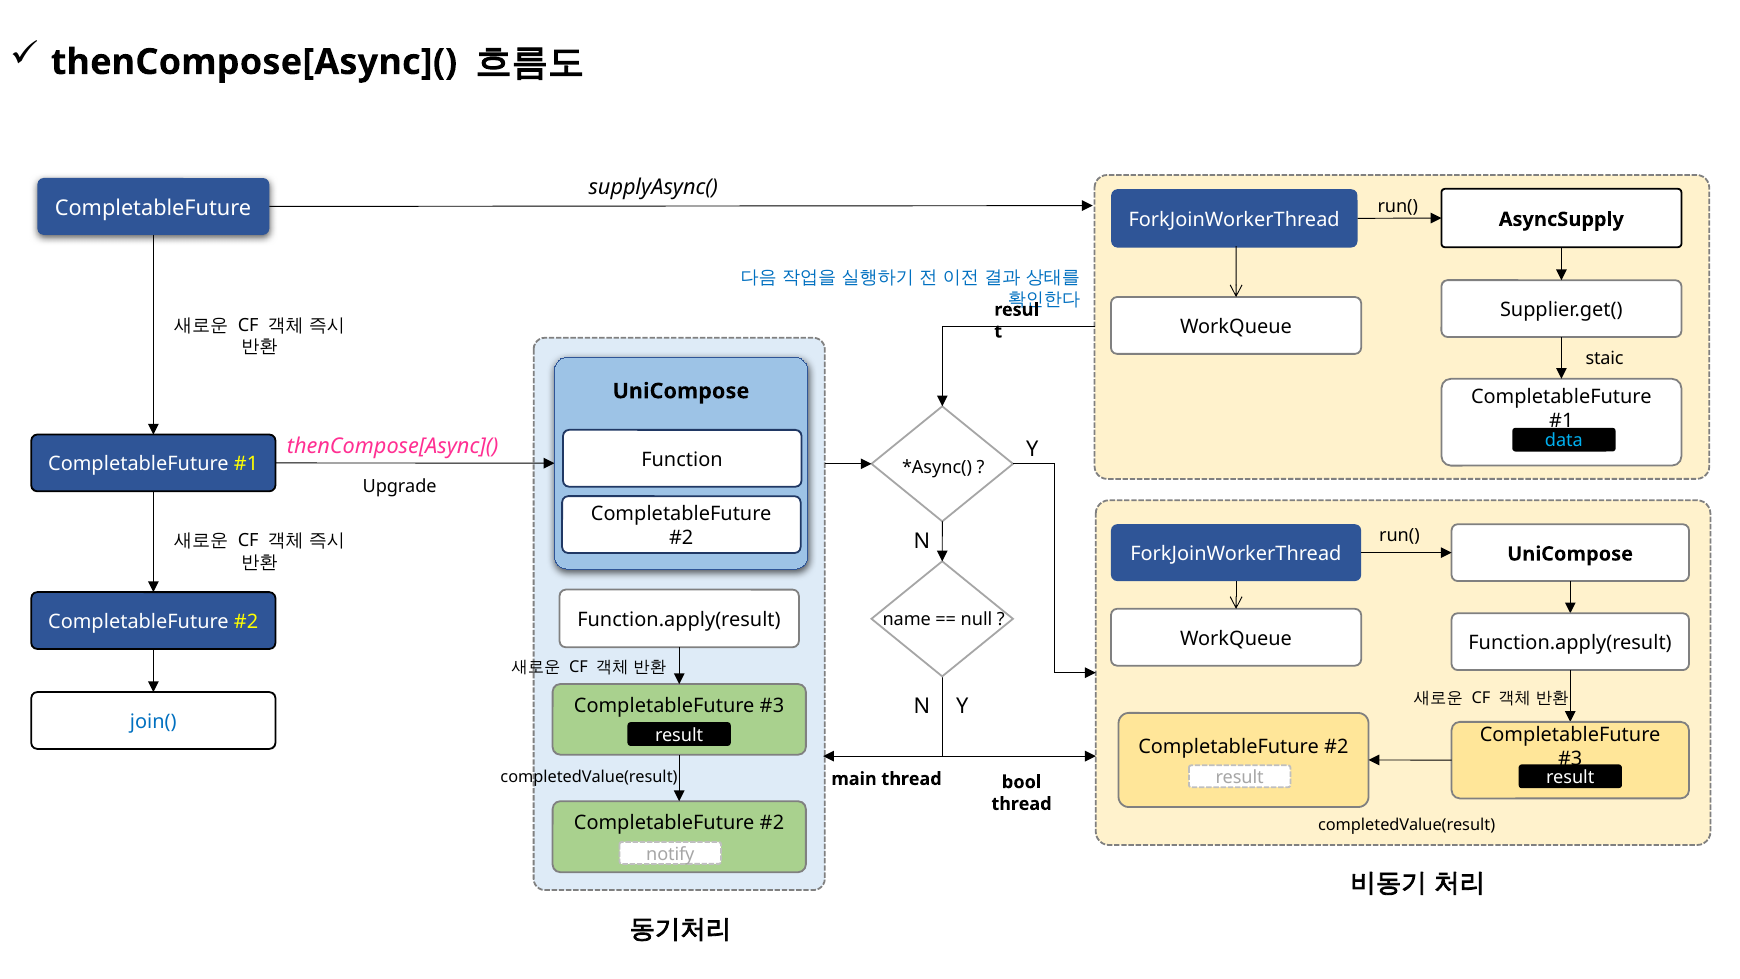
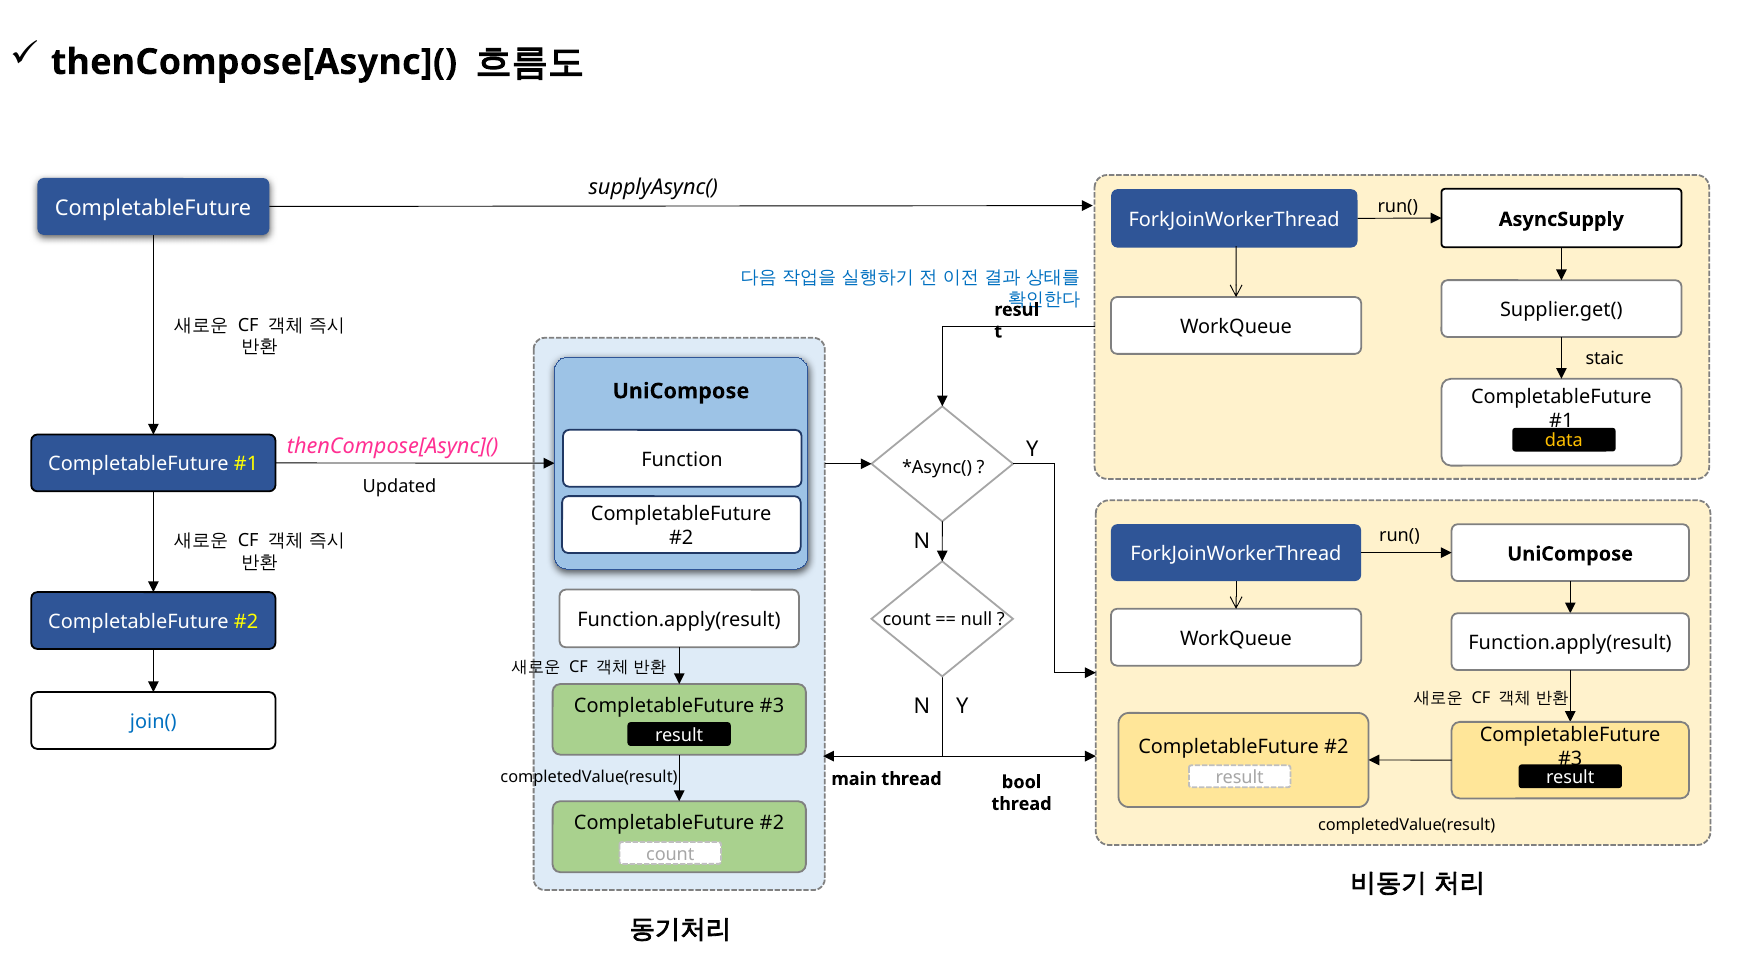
data colour: light blue -> yellow (1564, 441)
Upgrade: Upgrade -> Updated (400, 486)
name: name -> count (907, 620)
notify: notify -> count (670, 854)
